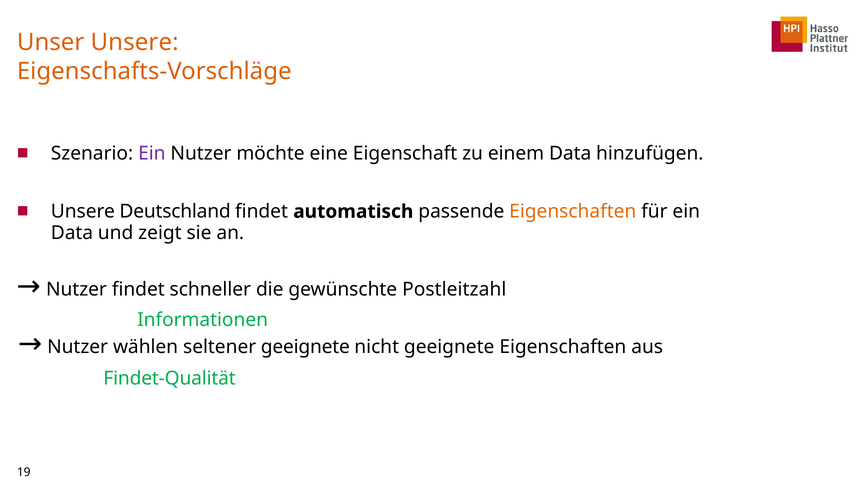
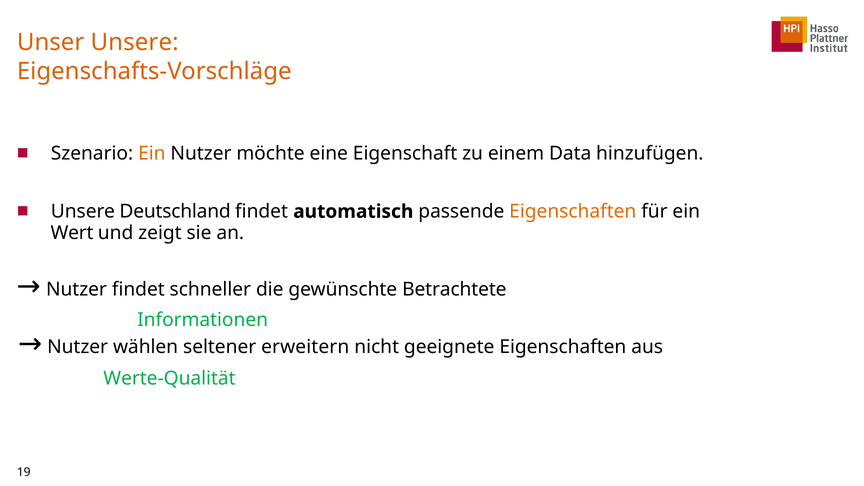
Ein colour: purple -> orange (152, 153)
Data: Data -> Wert (72, 233)
Postleitzahl: Postleitzahl -> Betrachtete (454, 289)
seltener geeignete: geeignete -> erweitern (305, 347)
Findet-Qualität: Findet-Qualität -> Werte-Qualität (169, 378)
